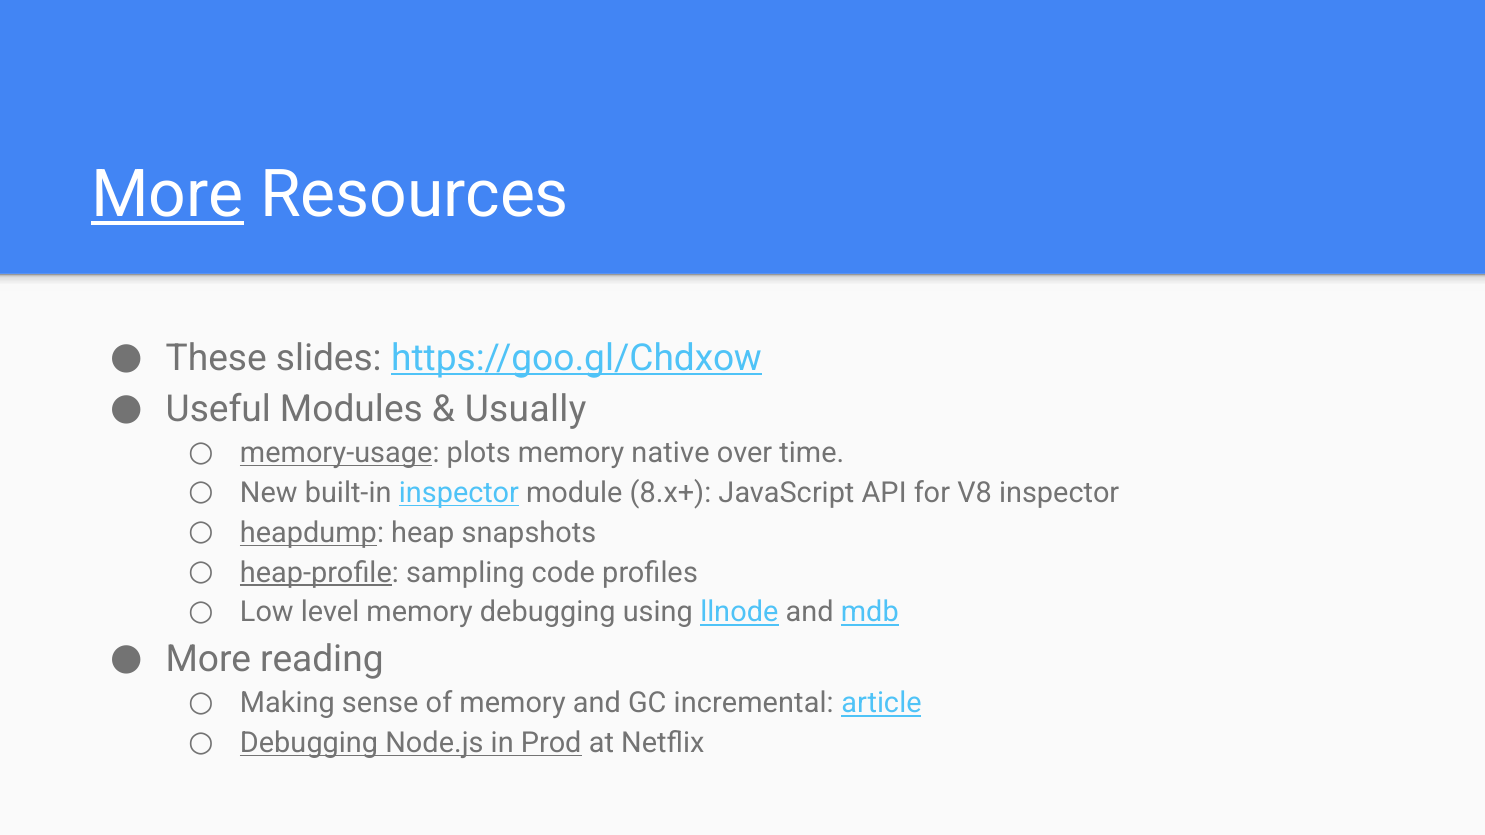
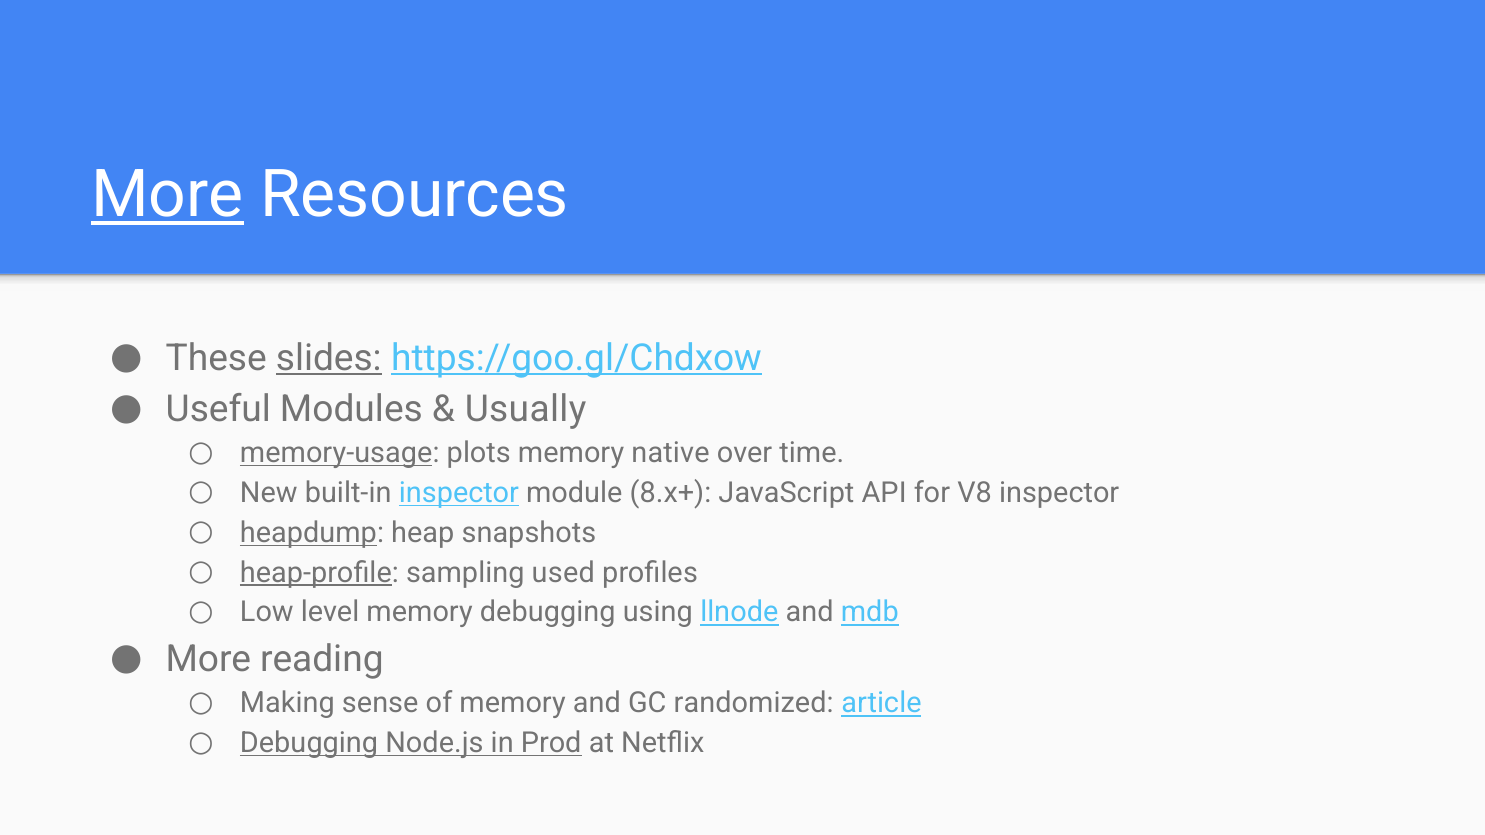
slides underline: none -> present (329, 358)
code: code -> used (563, 573)
incremental: incremental -> randomized (754, 704)
